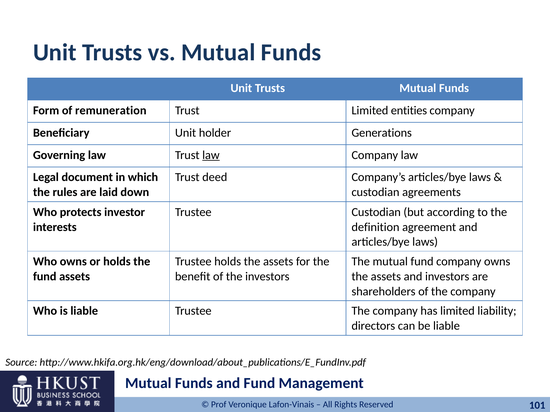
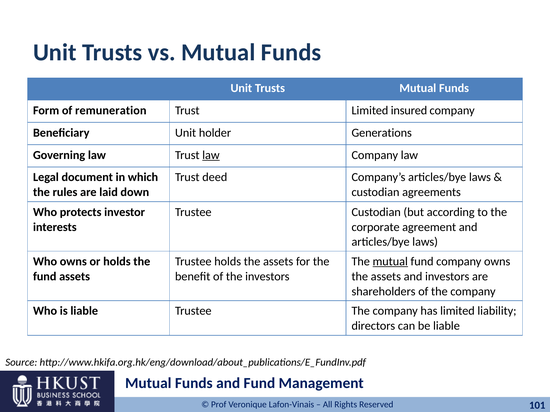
entities: entities -> insured (409, 111)
definition: definition -> corporate (376, 227)
mutual underline: none -> present (390, 262)
